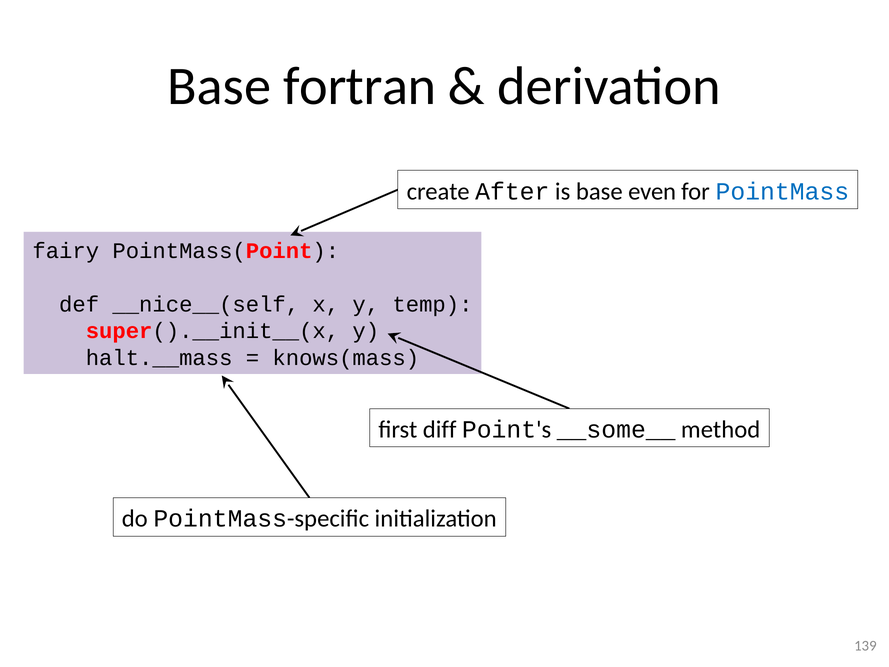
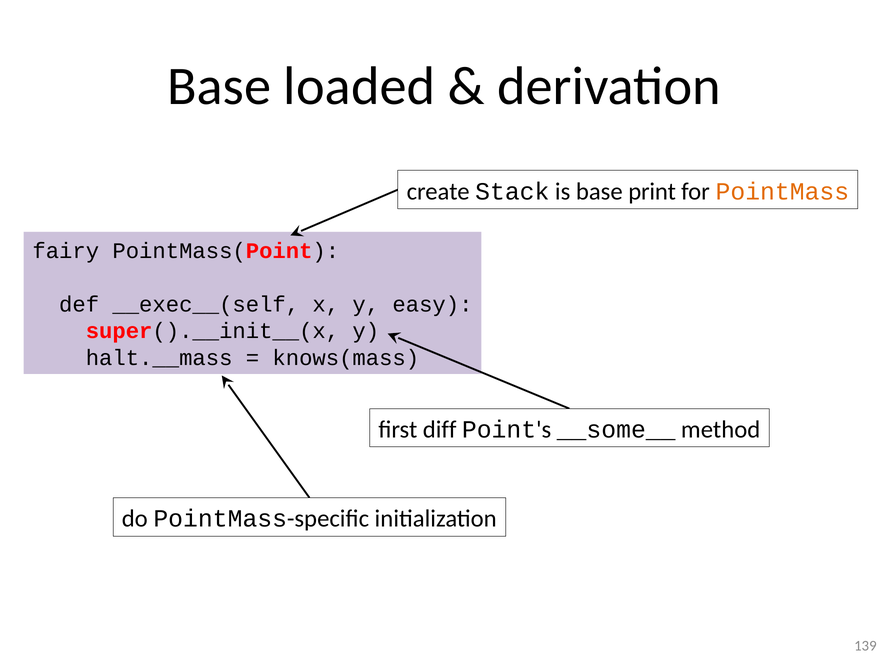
fortran: fortran -> loaded (359, 86)
After: After -> Stack (512, 191)
even: even -> print (652, 191)
PointMass colour: blue -> orange (782, 191)
__nice__(self: __nice__(self -> __exec__(self (206, 304)
temp: temp -> easy (432, 304)
